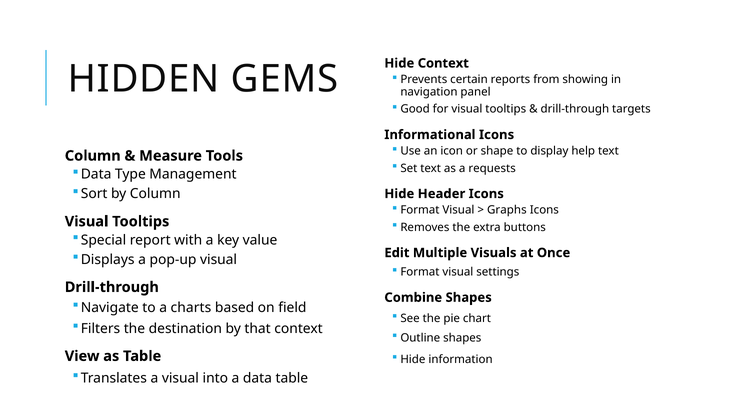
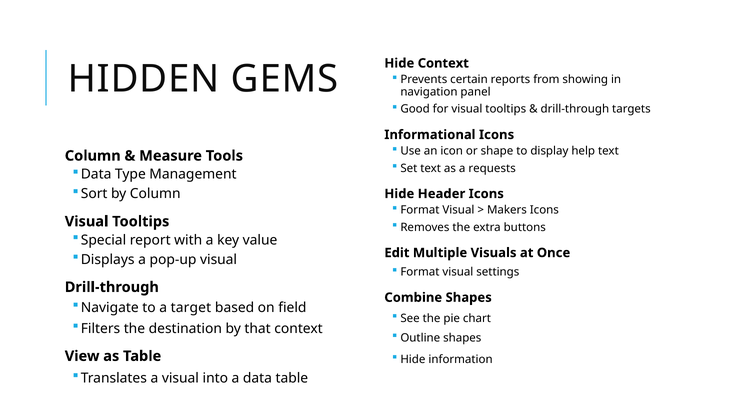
Graphs: Graphs -> Makers (507, 210)
charts: charts -> target (191, 308)
